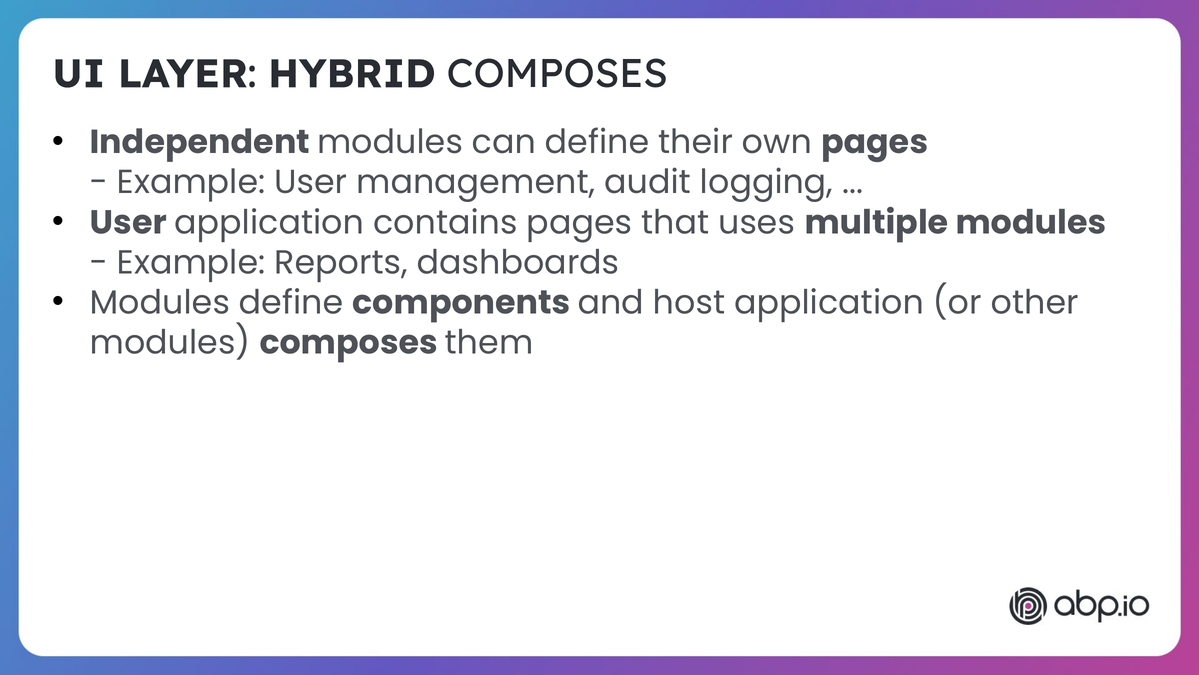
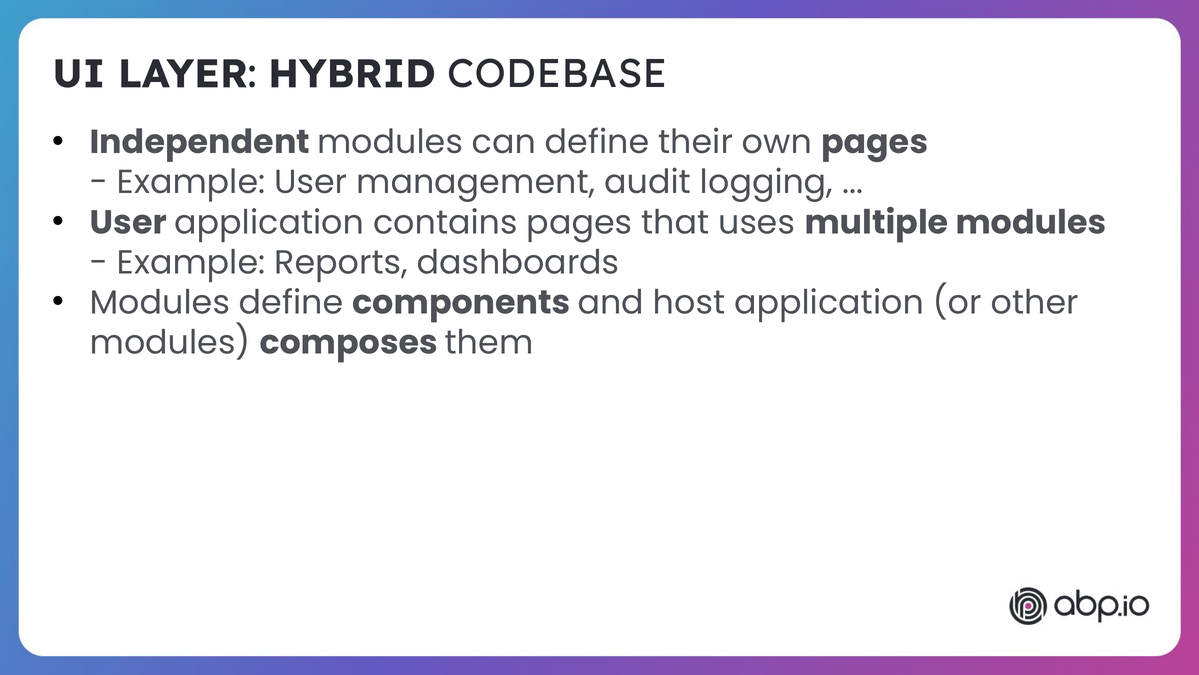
HYBRID COMPOSES: COMPOSES -> CODEBASE (557, 74)
